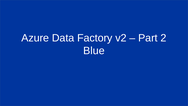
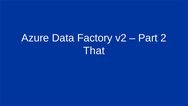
Blue: Blue -> That (94, 51)
